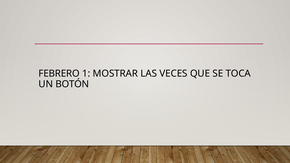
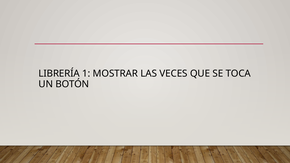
FEBRERO: FEBRERO -> LIBRERÍA (59, 74)
